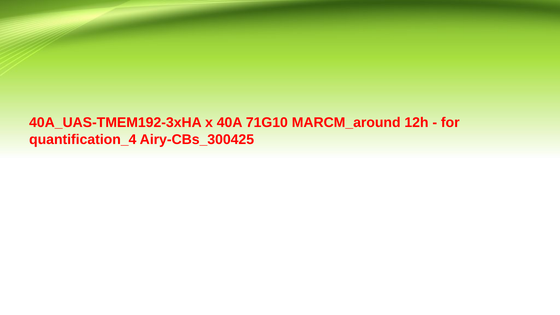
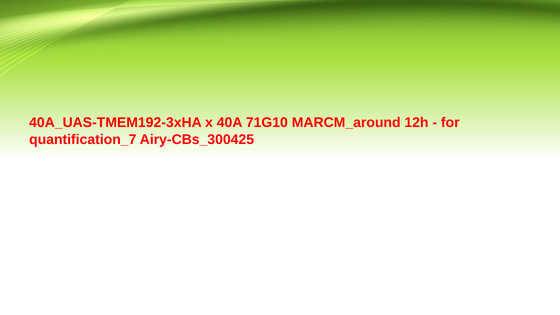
quantification_4: quantification_4 -> quantification_7 (83, 139)
